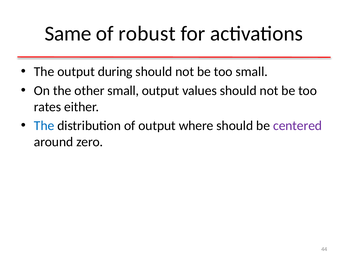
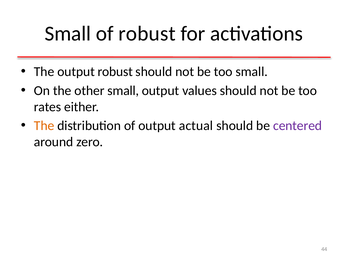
Same: Same -> Small (68, 34)
output during: during -> robust (115, 72)
The colour: blue -> orange (44, 126)
where: where -> actual (196, 126)
